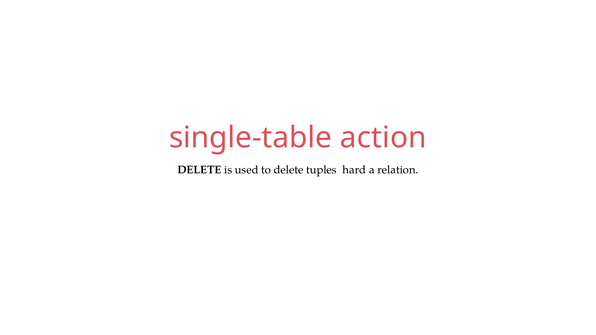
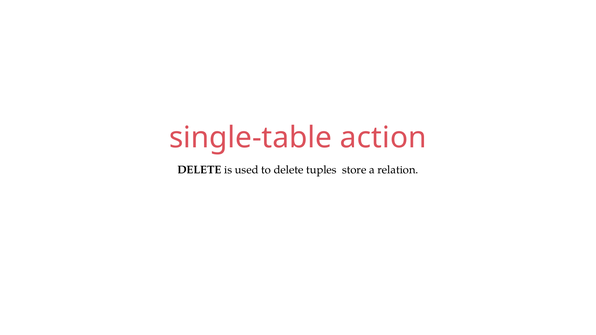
hard: hard -> store (354, 170)
